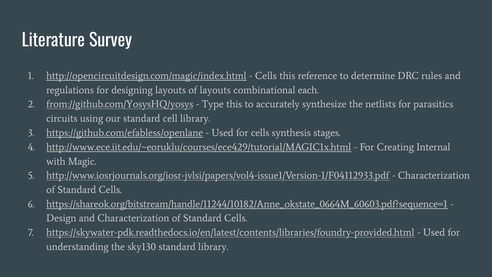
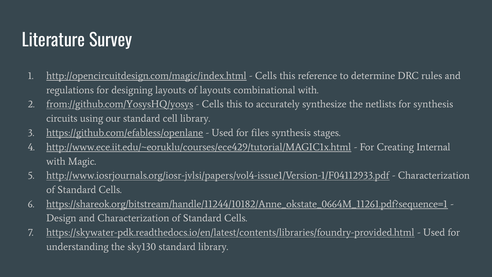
combinational each: each -> with (308, 90)
Type: Type -> Cells (213, 104)
for parasitics: parasitics -> synthesis (433, 104)
for cells: cells -> files (260, 133)
https://shareok.org/bitstream/handle/11244/10182/Anne_okstate_0664M_60603.pdf?sequence=1: https://shareok.org/bitstream/handle/11244/10182/Anne_okstate_0664M_60603.pdf?sequence=1 -> https://shareok.org/bitstream/handle/11244/10182/Anne_okstate_0664M_11261.pdf?sequence=1 (247, 204)
